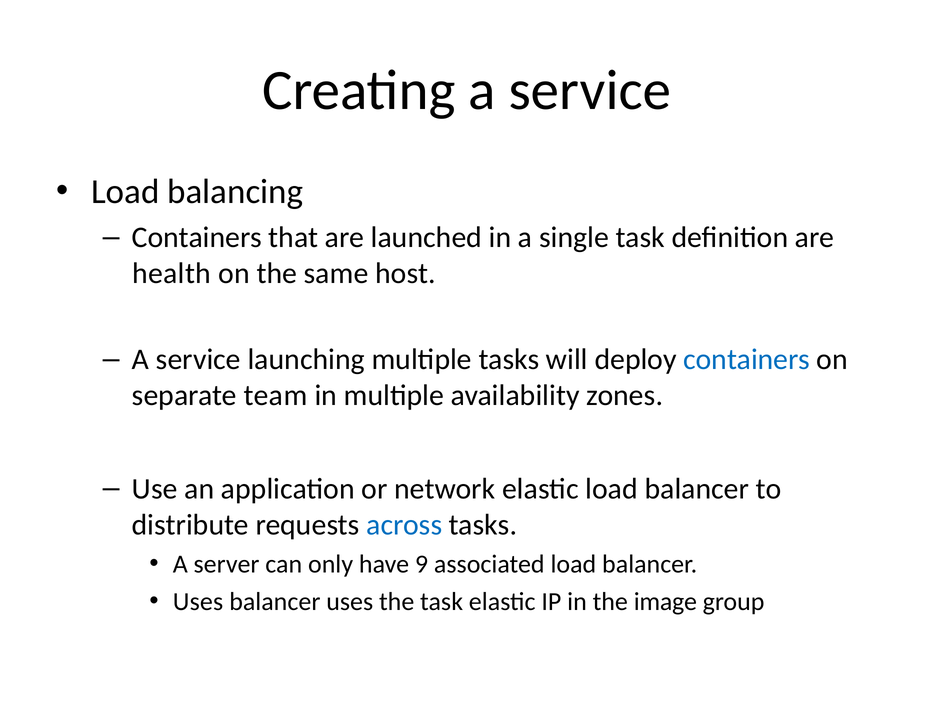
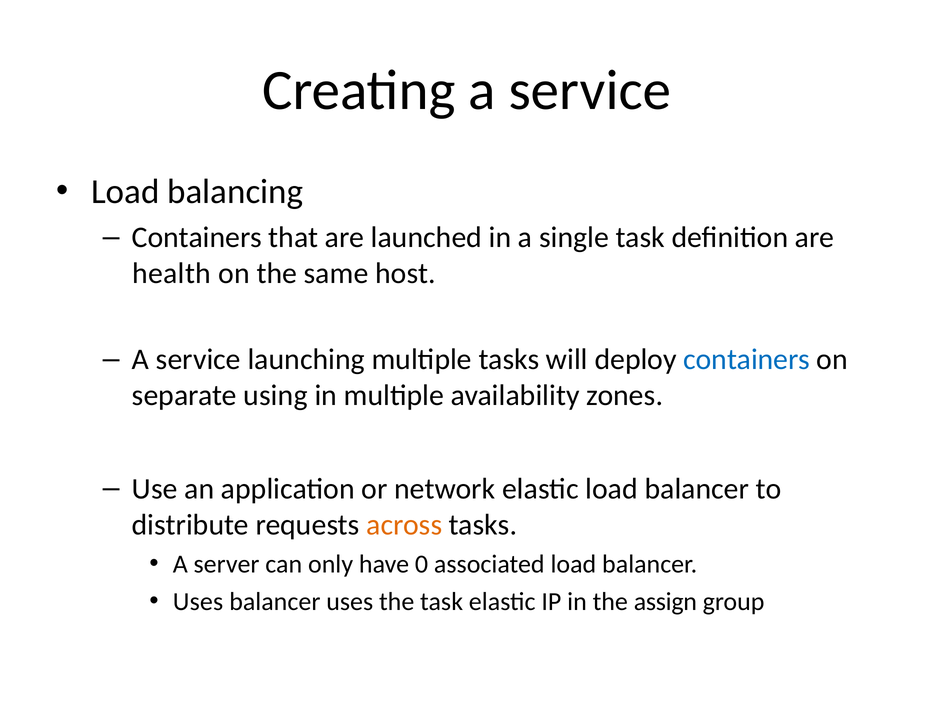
team: team -> using (276, 395)
across colour: blue -> orange (404, 524)
9: 9 -> 0 (422, 564)
image: image -> assign (665, 601)
